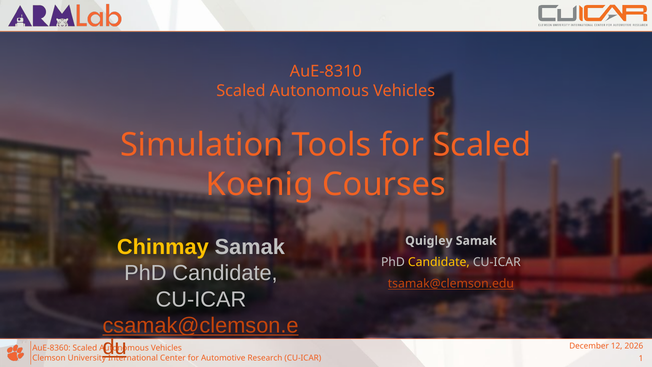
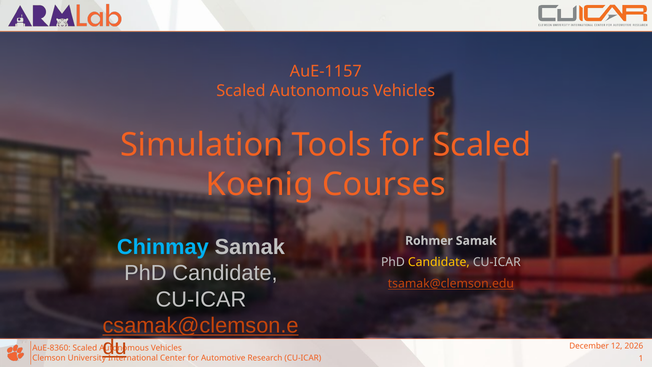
AuE-8310: AuE-8310 -> AuE-1157 (326, 71)
Chinmay colour: yellow -> light blue (163, 247)
Quigley: Quigley -> Rohmer (429, 241)
